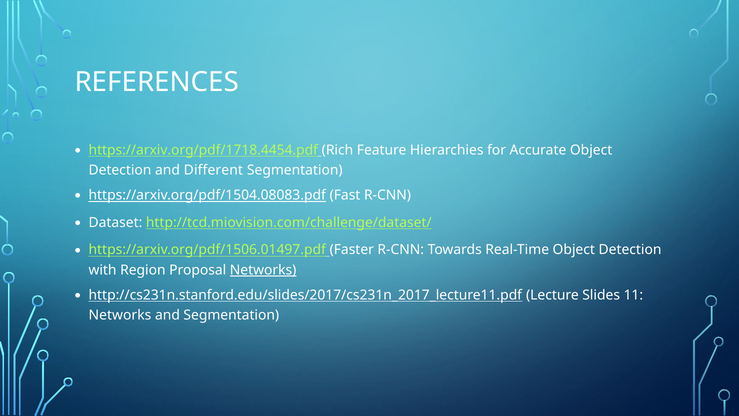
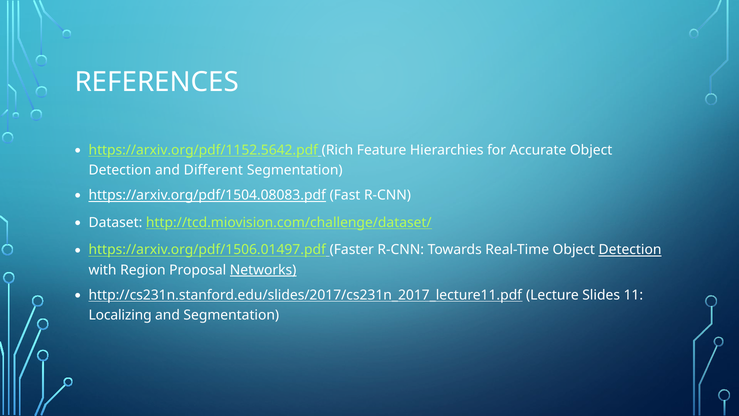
https://arxiv.org/pdf/1718.4454.pdf: https://arxiv.org/pdf/1718.4454.pdf -> https://arxiv.org/pdf/1152.5642.pdf (203, 150)
Detection underline: none -> present (630, 250)
Networks: Networks -> Localizing (120, 315)
